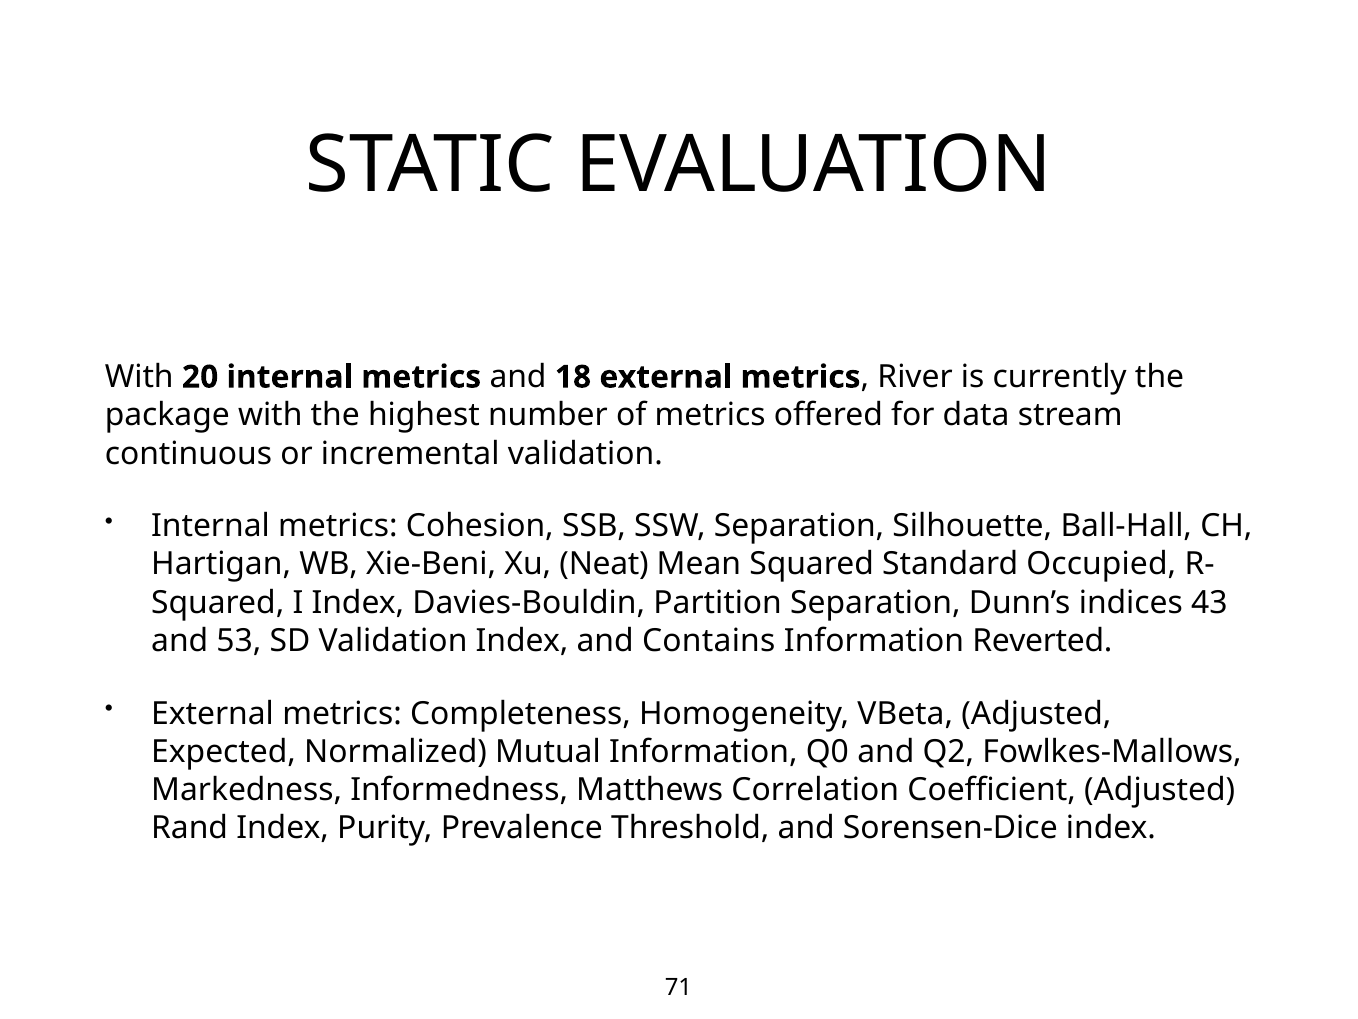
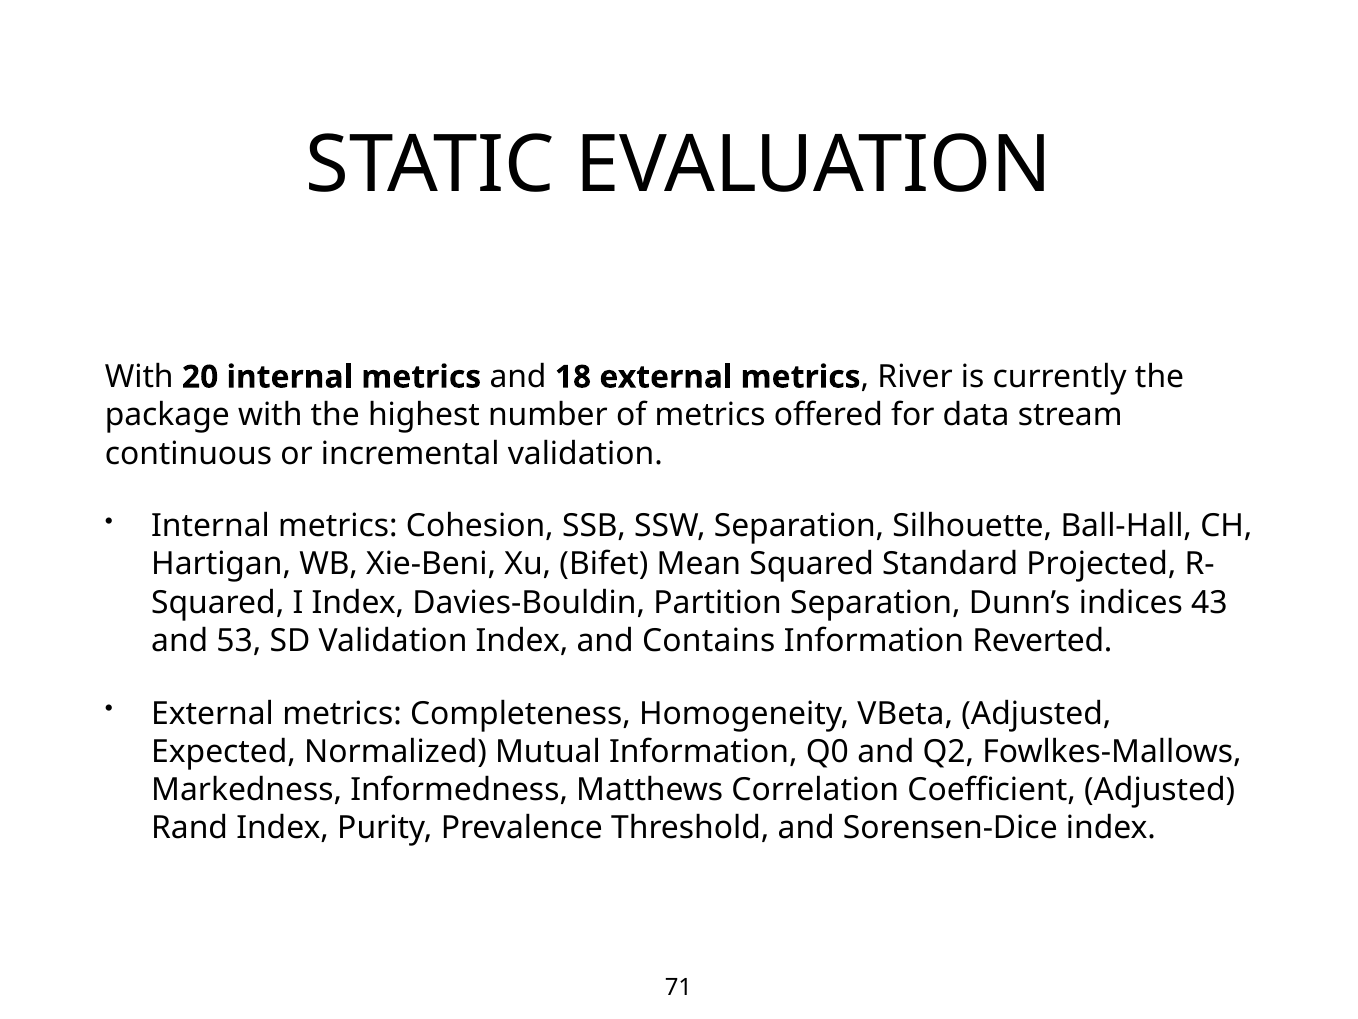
Neat: Neat -> Bifet (604, 564)
Occupied: Occupied -> Projected (1101, 564)
